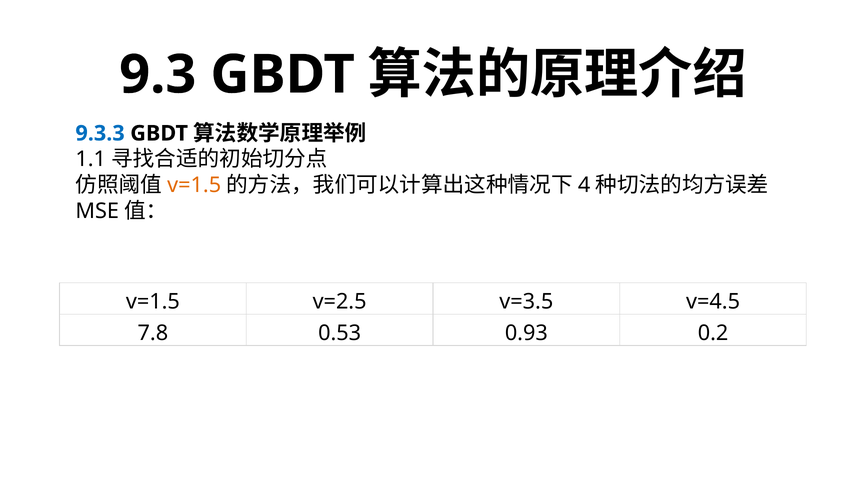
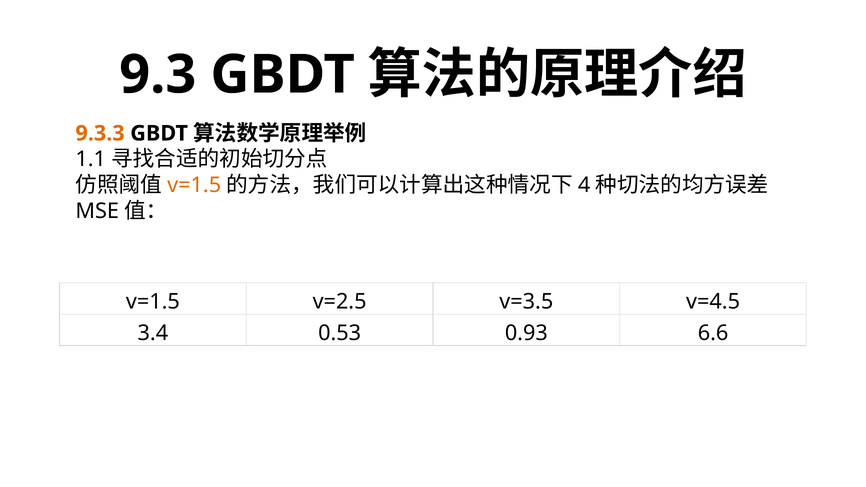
9.3.3 colour: blue -> orange (100, 133)
7.8: 7.8 -> 3.4 (153, 333)
0.2: 0.2 -> 6.6 (713, 333)
